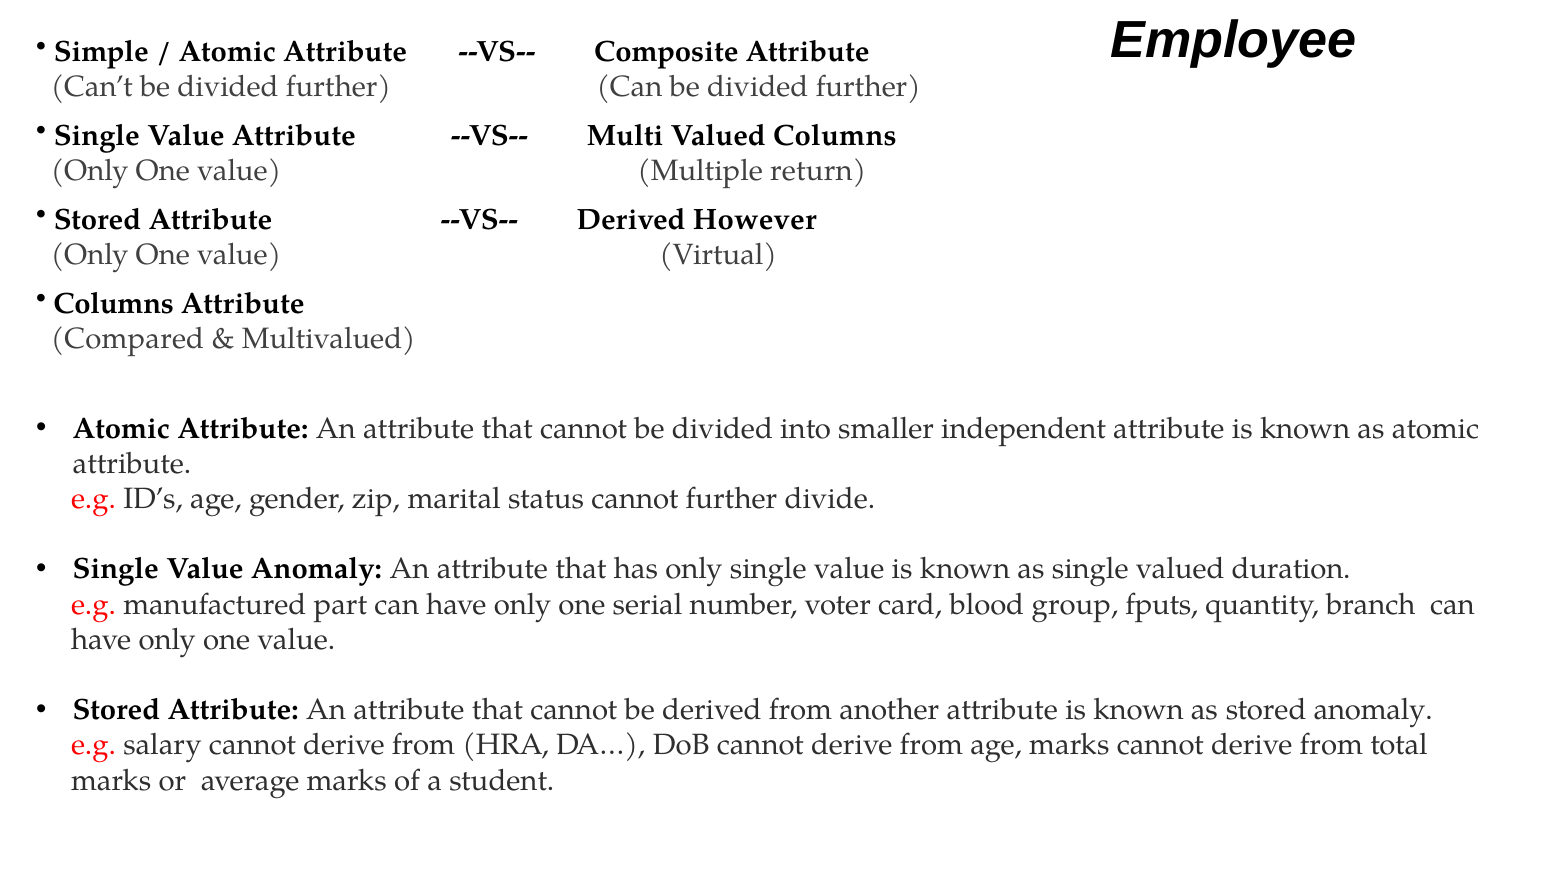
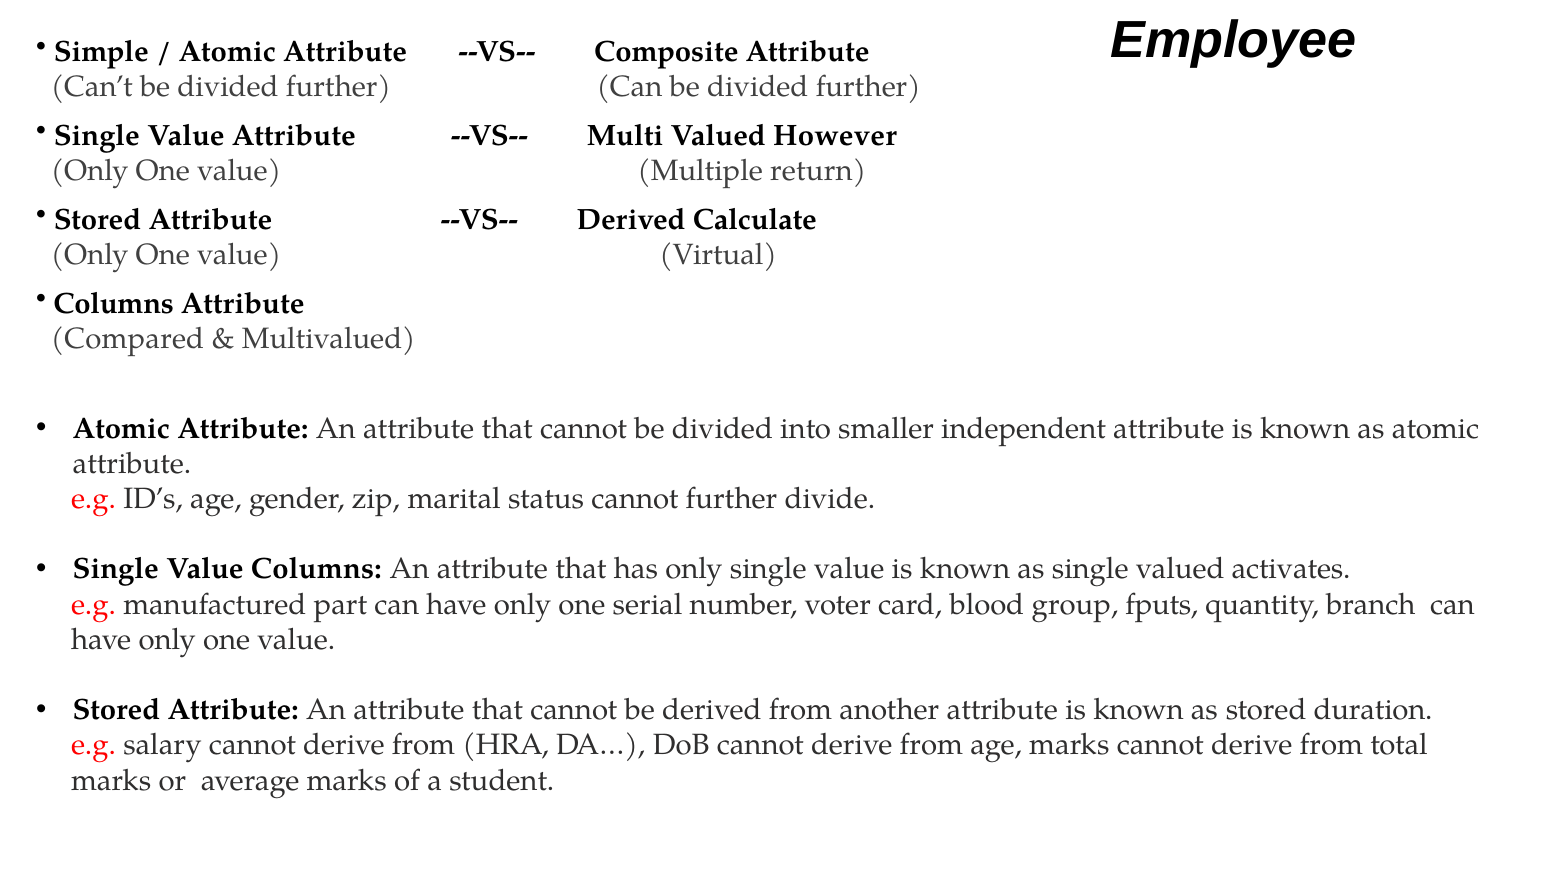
Valued Columns: Columns -> However (835, 135)
However: However -> Calculate (755, 220)
Value Anomaly: Anomaly -> Columns (316, 569)
duration: duration -> activates (1291, 569)
stored anomaly: anomaly -> duration (1373, 710)
